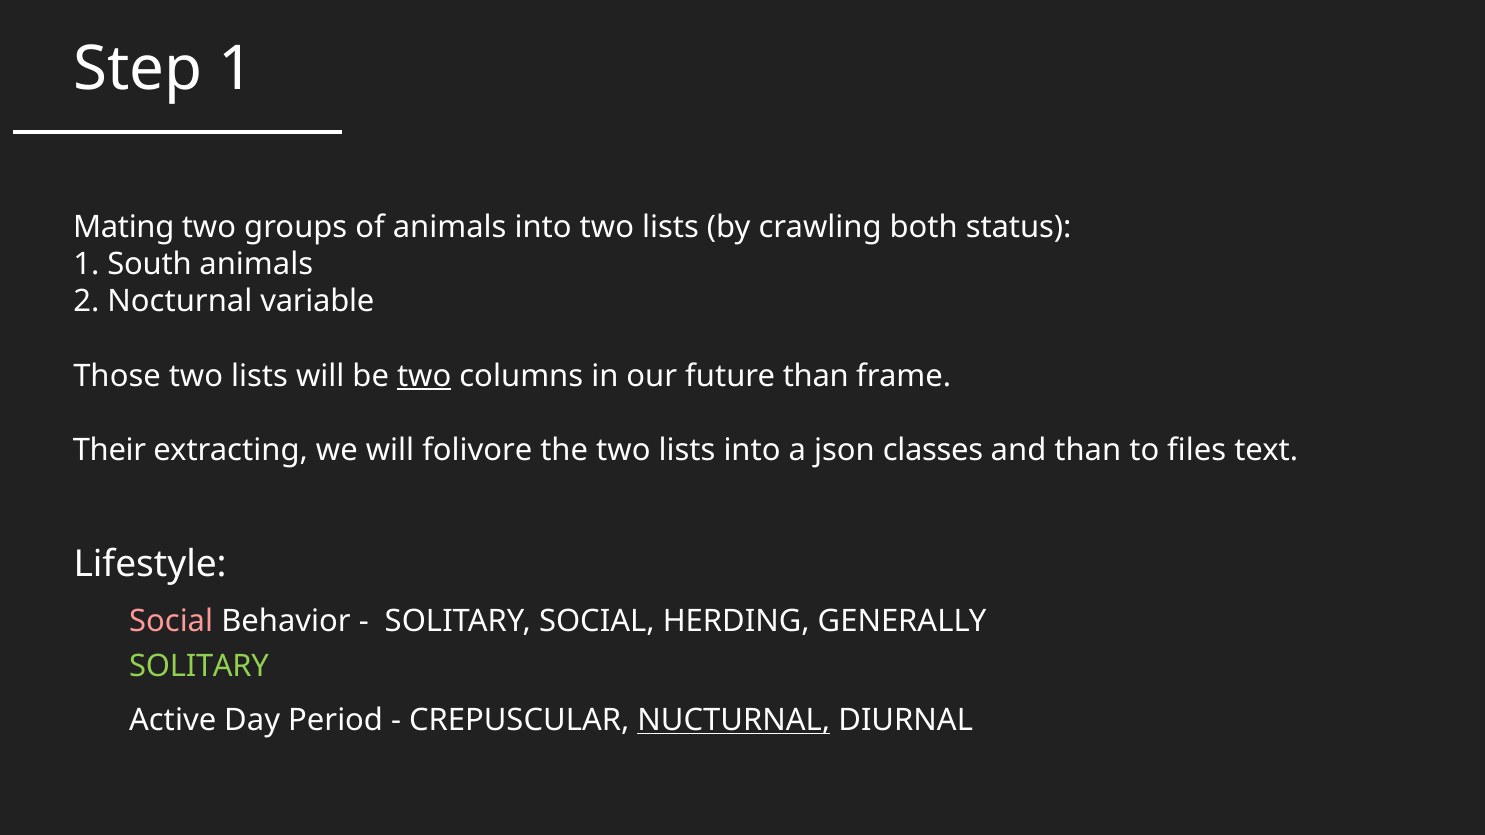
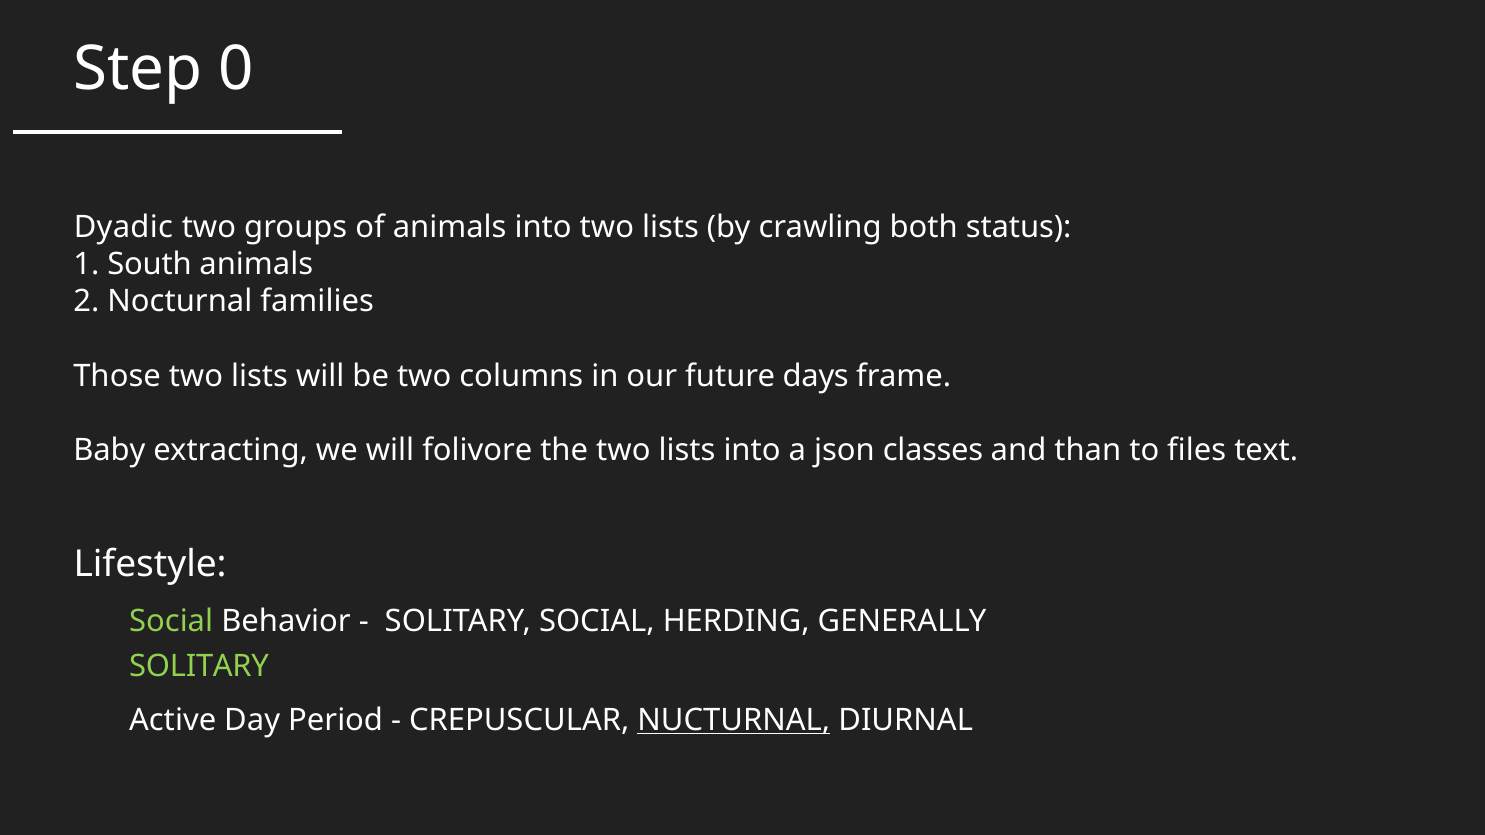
Step 1: 1 -> 0 (236, 70)
Mating: Mating -> Dyadic (123, 228)
variable: variable -> families (317, 302)
two underline: present -> none (424, 376)
future than: than -> days (816, 376)
Their: Their -> Baby (109, 450)
Social colour: pink -> light green (171, 622)
